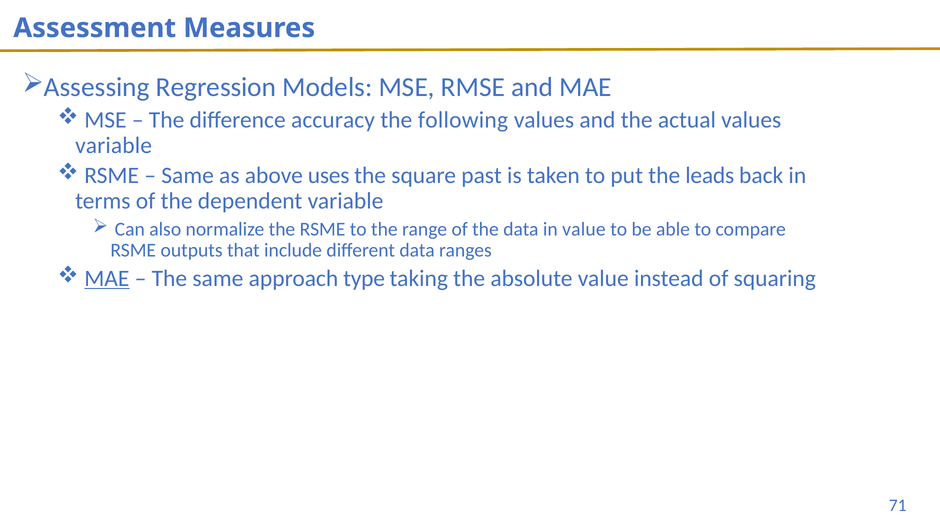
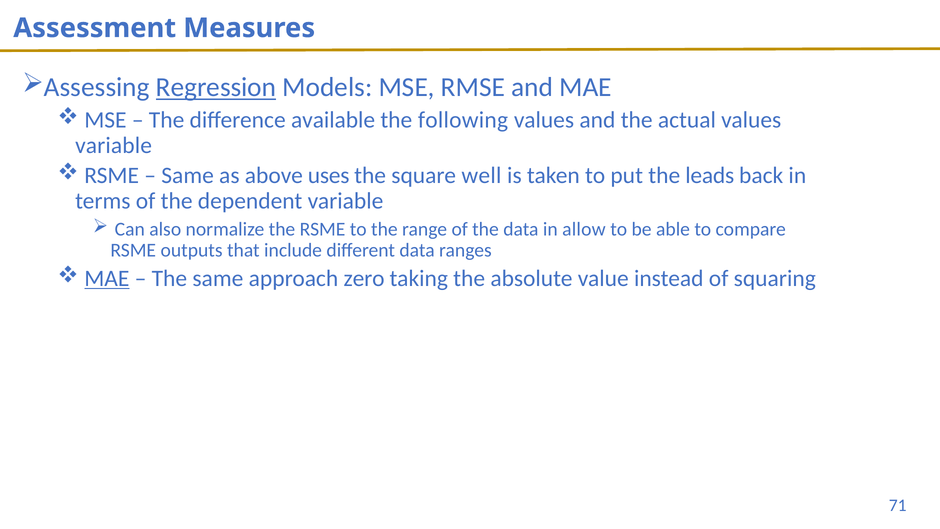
Regression underline: none -> present (216, 87)
accuracy: accuracy -> available (333, 120)
past: past -> well (481, 175)
in value: value -> allow (584, 229)
type: type -> zero (364, 278)
